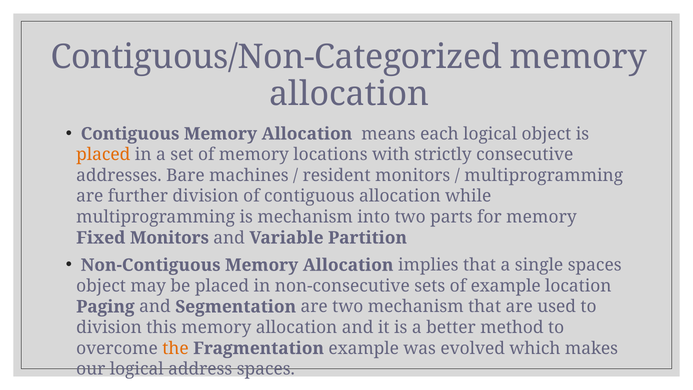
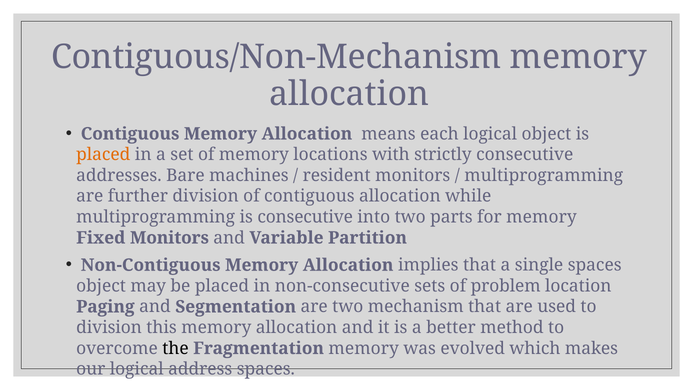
Contiguous/Non-Categorized: Contiguous/Non-Categorized -> Contiguous/Non-Mechanism (276, 57)
is mechanism: mechanism -> consecutive (305, 217)
of example: example -> problem (506, 286)
the colour: orange -> black (176, 348)
Fragmentation example: example -> memory (364, 348)
